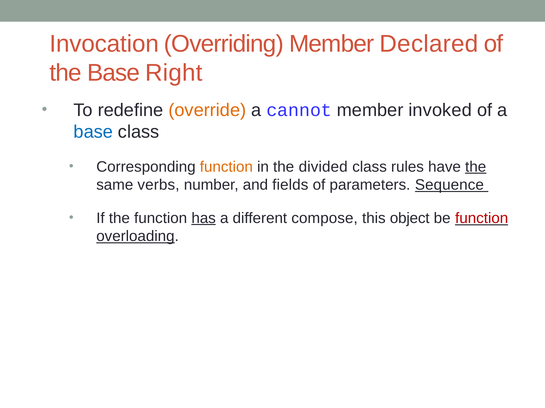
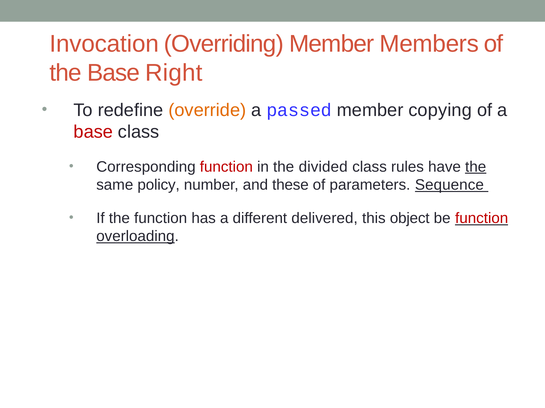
Declared: Declared -> Members (429, 44)
cannot: cannot -> passed (299, 110)
invoked: invoked -> copying (440, 110)
base colour: blue -> red (93, 132)
function colour: orange -> red (226, 167)
verbs: verbs -> policy (159, 185)
fields: fields -> these (290, 185)
has underline: present -> none (204, 218)
compose: compose -> delivered (325, 218)
